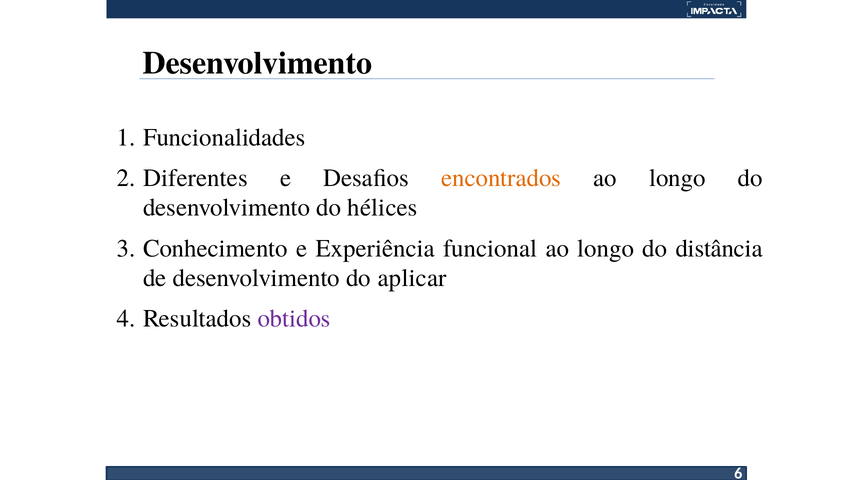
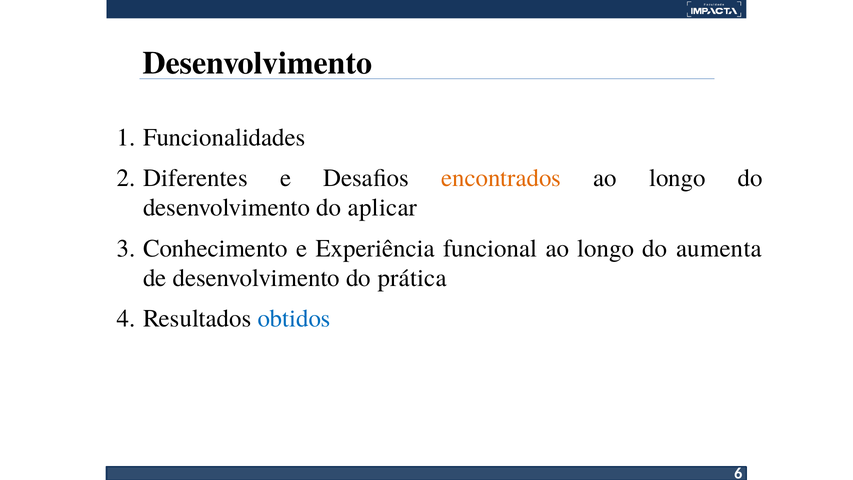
hélices: hélices -> aplicar (383, 208)
distância: distância -> aumenta (719, 248)
aplicar: aplicar -> prática (412, 278)
obtidos colour: purple -> blue (294, 319)
